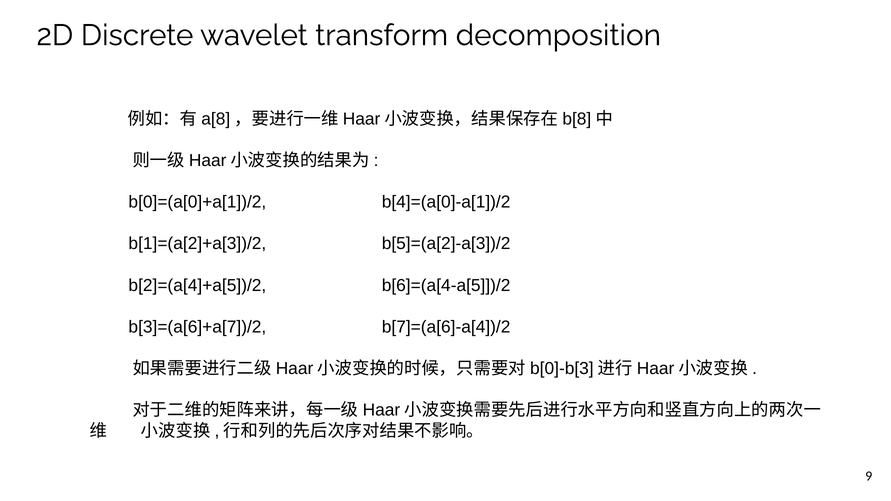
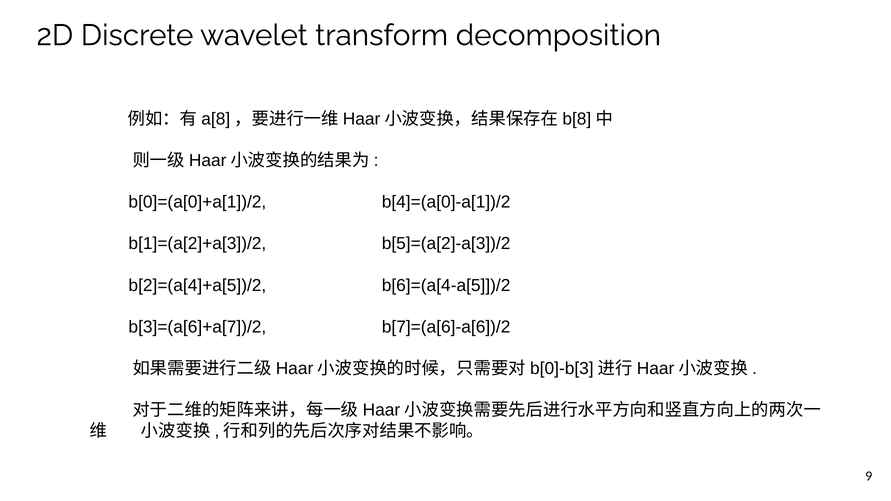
b[7]=(a[6]-a[4])/2: b[7]=(a[6]-a[4])/2 -> b[7]=(a[6]-a[6])/2 (446, 327)
